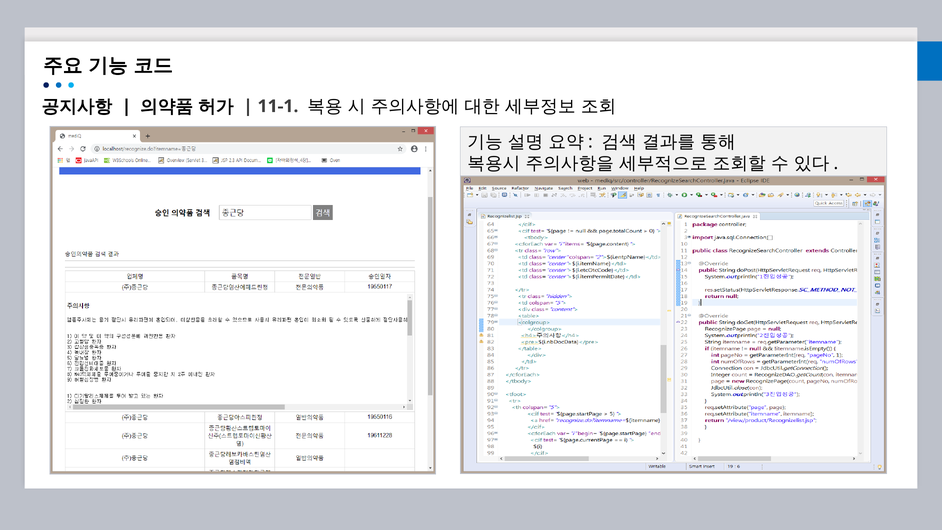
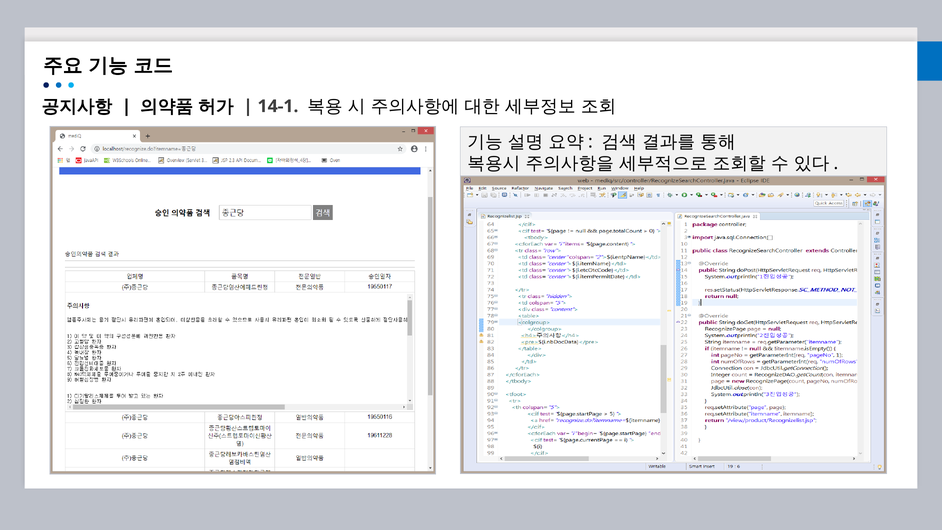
11-1: 11-1 -> 14-1 (278, 106)
